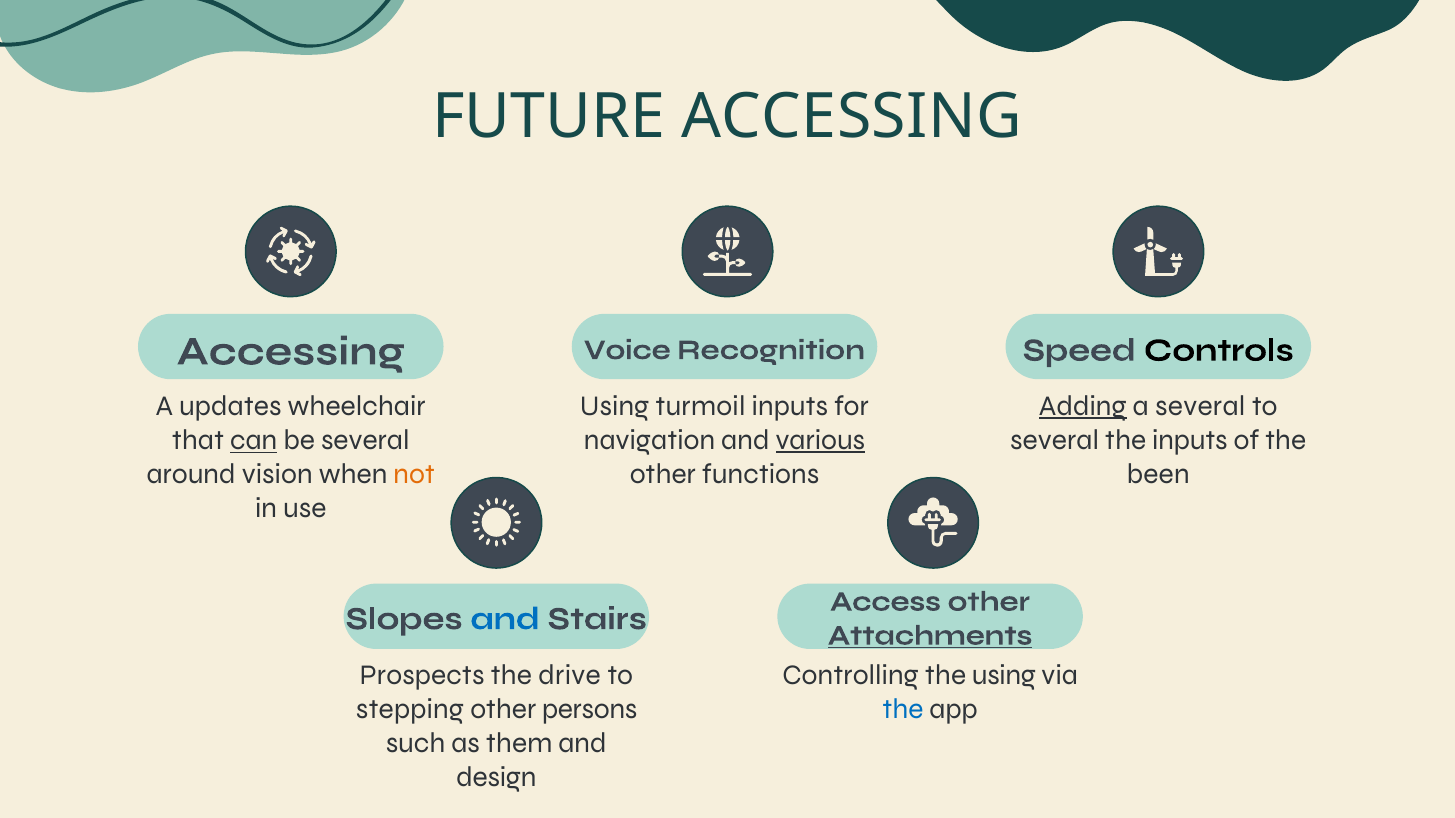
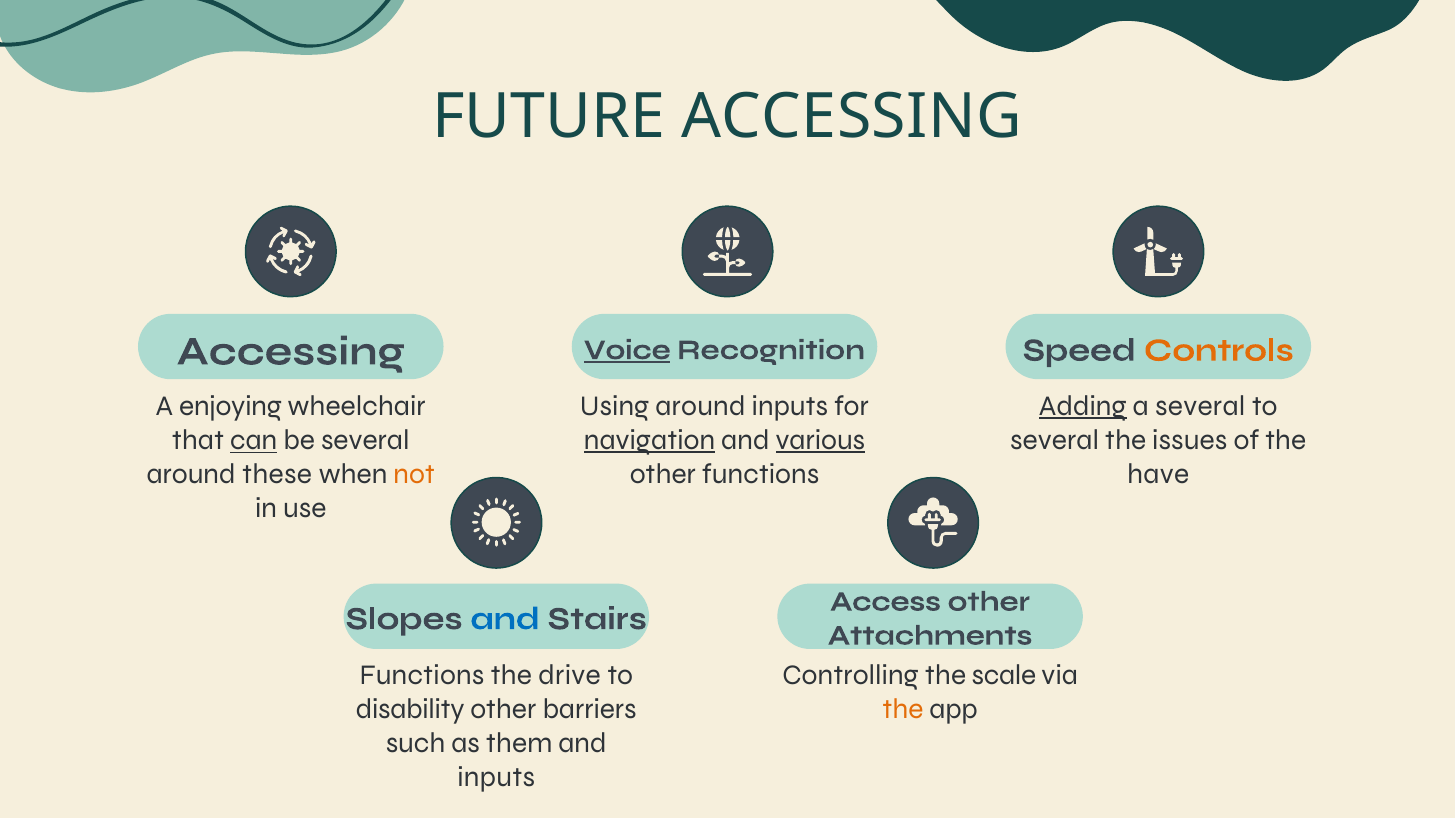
Controls colour: black -> orange (1219, 350)
Voice underline: none -> present (627, 350)
Using turmoil: turmoil -> around (700, 406)
updates: updates -> enjoying (231, 406)
navigation underline: none -> present (650, 440)
the inputs: inputs -> issues (1190, 440)
been: been -> have (1158, 474)
vision: vision -> these (277, 474)
Attachments underline: present -> none (930, 636)
Prospects: Prospects -> Functions (422, 676)
the using: using -> scale (1004, 676)
stepping: stepping -> disability (410, 710)
persons: persons -> barriers (590, 710)
the colour: blue -> orange (903, 710)
design: design -> inputs (496, 778)
